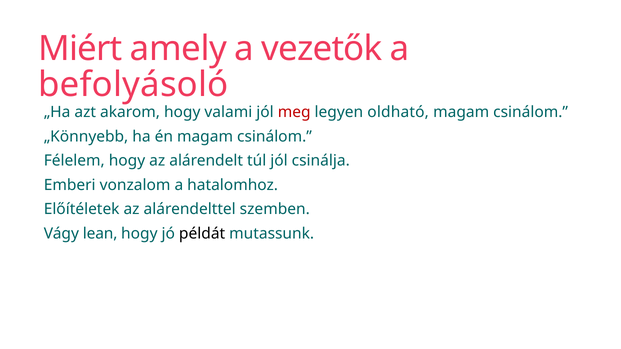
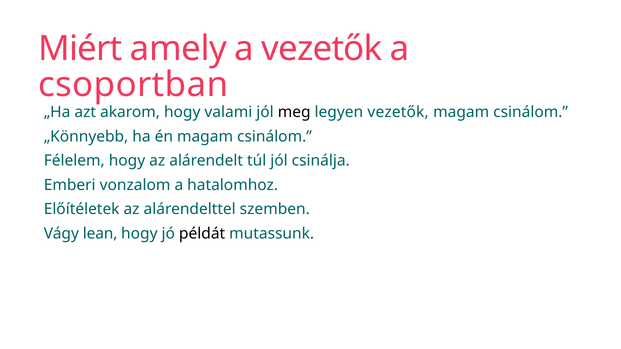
befolyásoló: befolyásoló -> csoportban (133, 85)
meg colour: red -> black (294, 112)
legyen oldható: oldható -> vezetők (398, 112)
